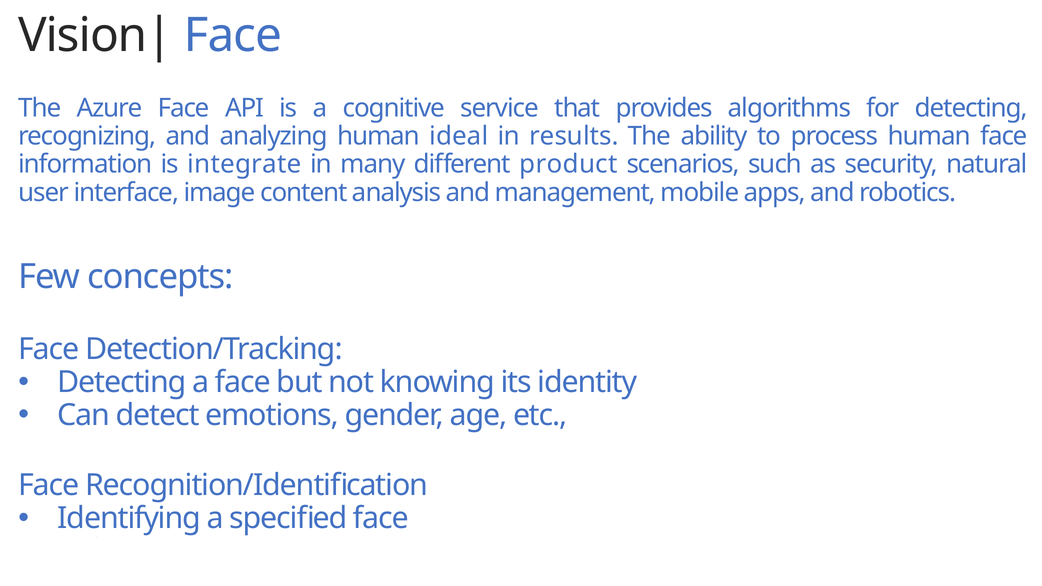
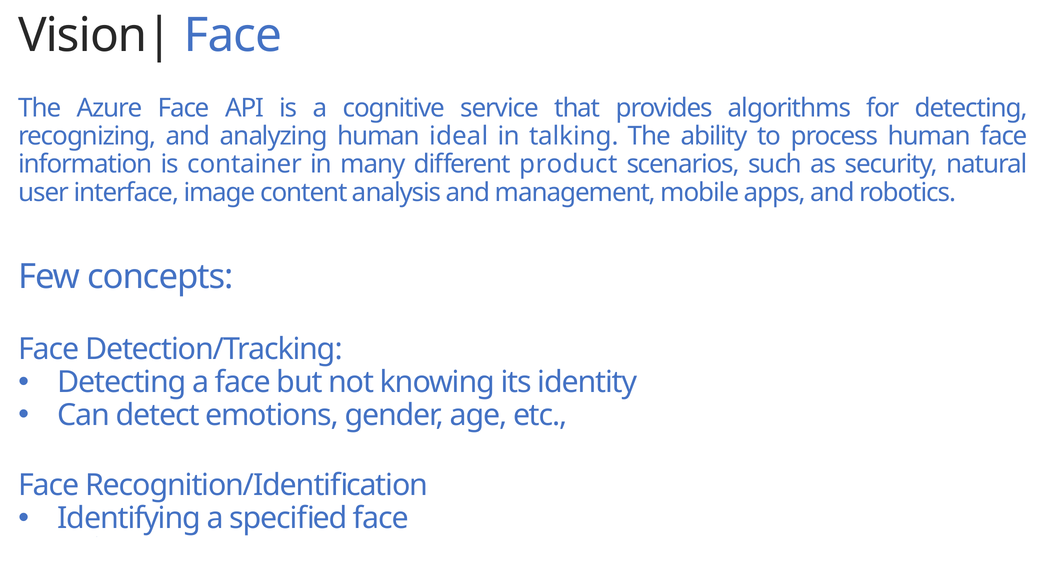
results: results -> talking (574, 136)
integrate: integrate -> container (245, 164)
